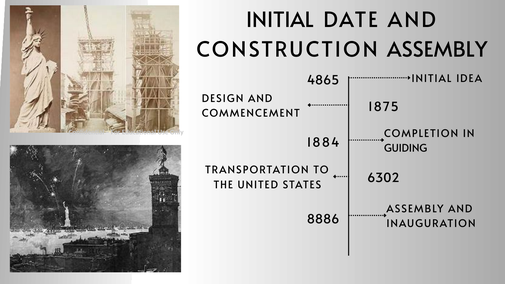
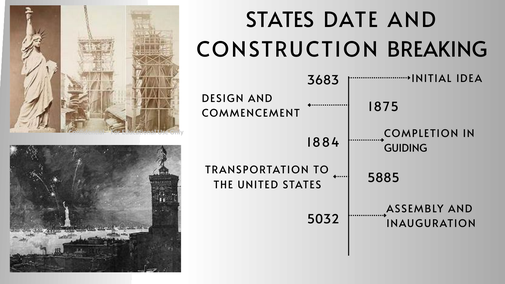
INITIAL: INITIAL -> STATES (280, 20)
CONSTRUCTION ASSEMBLY: ASSEMBLY -> BREAKING (437, 50)
4865: 4865 -> 3683 (323, 80)
6302: 6302 -> 5885 (383, 178)
8886: 8886 -> 5032 (323, 219)
